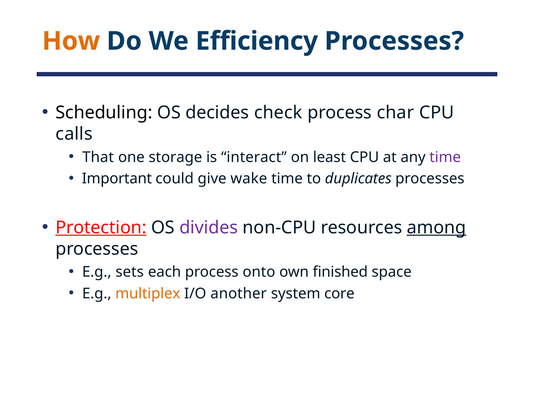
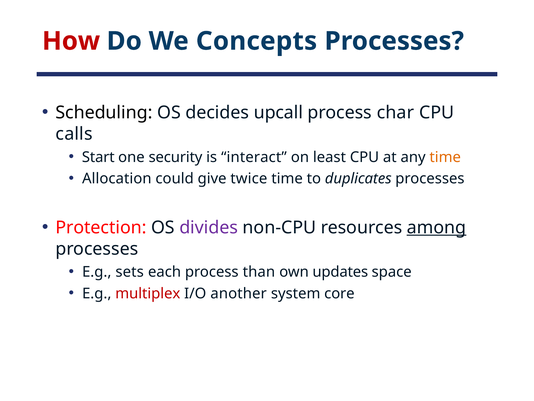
How colour: orange -> red (71, 41)
Efficiency: Efficiency -> Concepts (257, 41)
check: check -> upcall (278, 113)
That: That -> Start (98, 157)
storage: storage -> security (175, 157)
time colour: purple -> orange (445, 157)
Important: Important -> Allocation (117, 178)
wake: wake -> twice (249, 178)
Protection underline: present -> none (101, 227)
onto: onto -> than (259, 272)
finished: finished -> updates (340, 272)
multiplex colour: orange -> red (148, 293)
